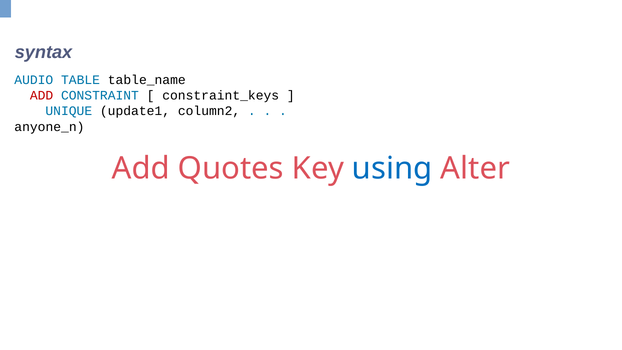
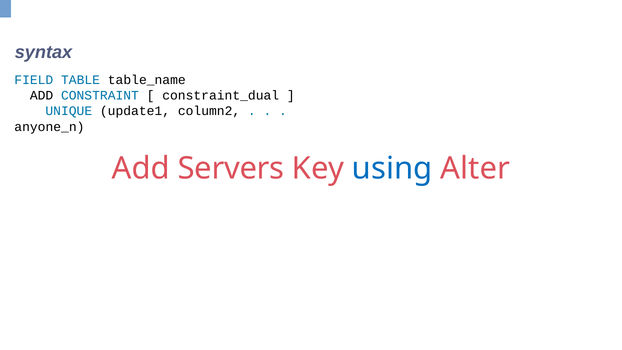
AUDIO: AUDIO -> FIELD (34, 80)
ADD colour: red -> black (42, 96)
constraint_keys: constraint_keys -> constraint_dual (221, 96)
Quotes: Quotes -> Servers (231, 169)
